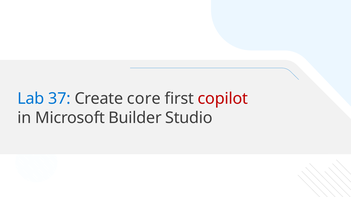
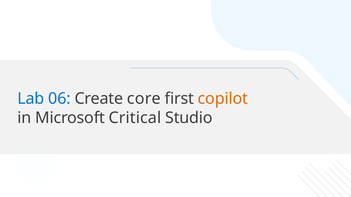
37: 37 -> 06 (59, 99)
copilot colour: red -> orange (223, 99)
Builder: Builder -> Critical (135, 118)
